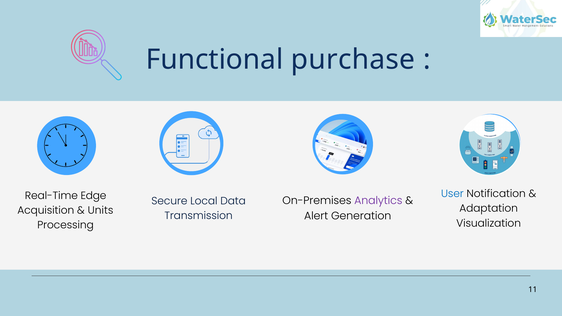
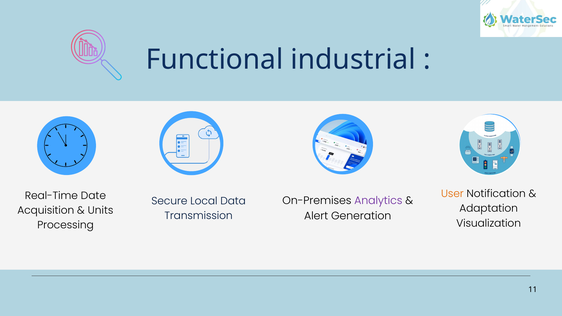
purchase: purchase -> industrial (353, 60)
User colour: blue -> orange (452, 194)
Edge: Edge -> Date (93, 196)
